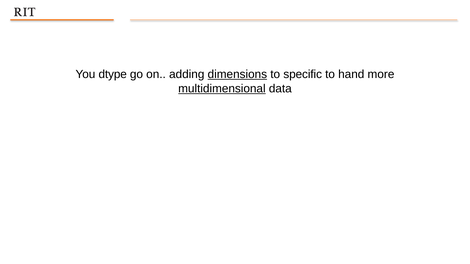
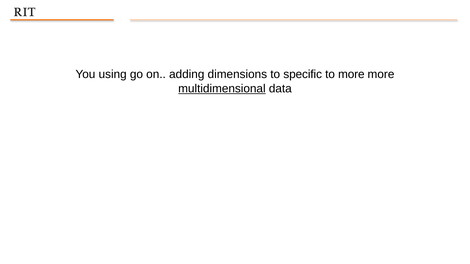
dtype: dtype -> using (113, 75)
dimensions underline: present -> none (237, 75)
to hand: hand -> more (351, 75)
